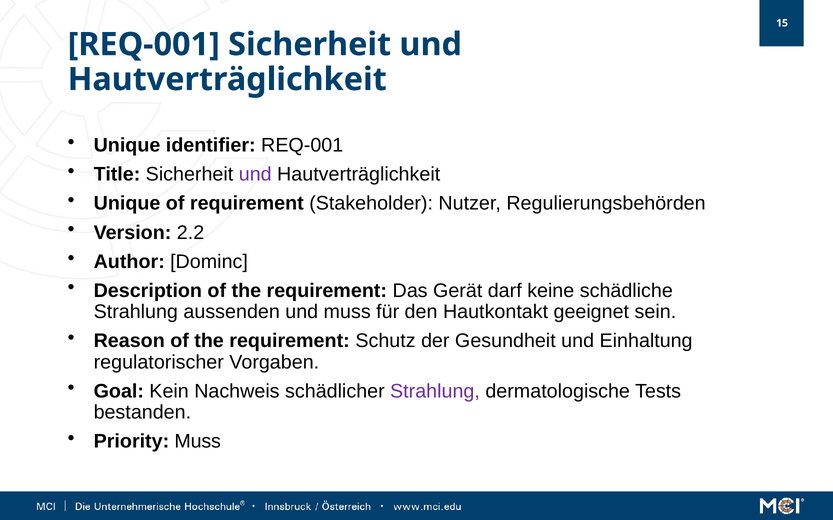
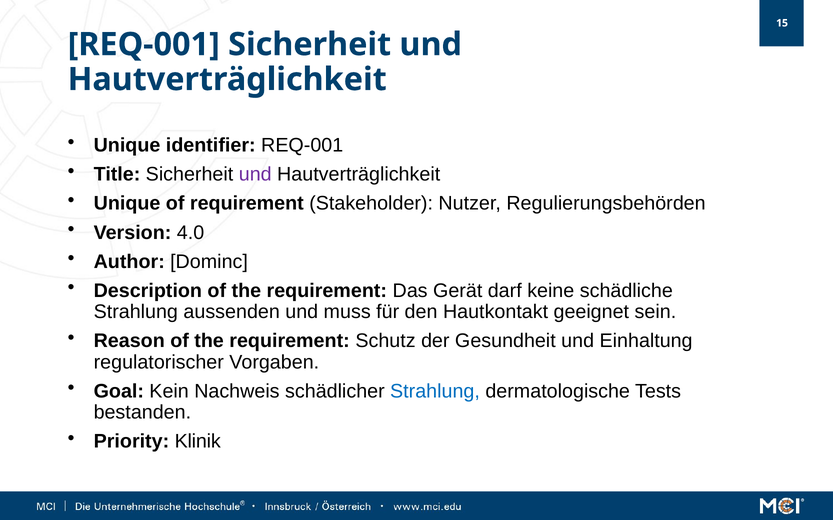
2.2: 2.2 -> 4.0 (191, 233)
Strahlung colour: purple -> blue (435, 392)
Priority Muss: Muss -> Klinik (198, 442)
